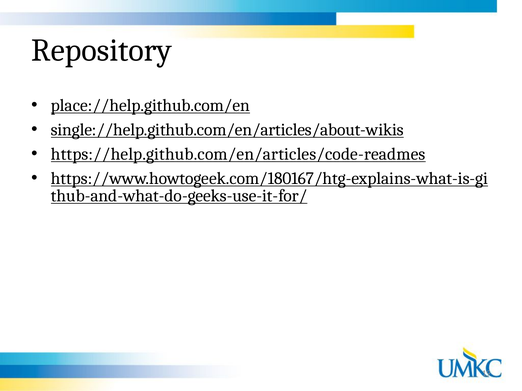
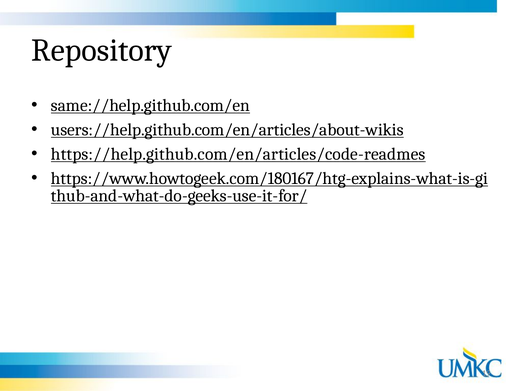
place://help.github.com/en: place://help.github.com/en -> same://help.github.com/en (150, 106)
single://help.github.com/en/articles/about-wikis: single://help.github.com/en/articles/about-wikis -> users://help.github.com/en/articles/about-wikis (227, 130)
